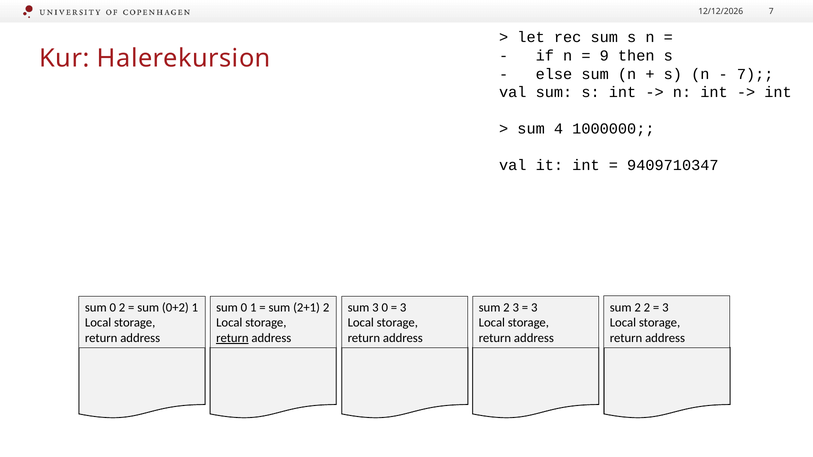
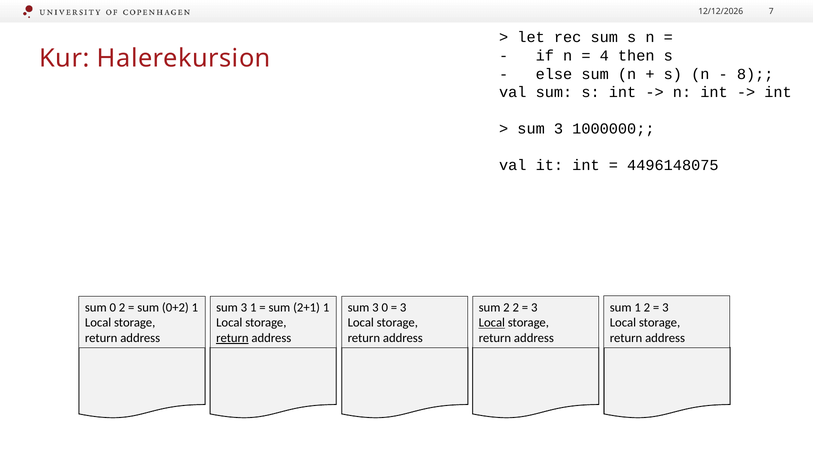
9: 9 -> 4 (604, 56)
7: 7 -> 8 (755, 74)
4: 4 -> 3 (559, 129)
9409710347: 9409710347 -> 4496148075 (673, 166)
2: 2 -> 1 (638, 308)
0: 0 -> 3 (244, 308)
2+1 2: 2 -> 1 (326, 308)
2 3: 3 -> 2 (516, 308)
Local underline: none -> present (492, 323)
